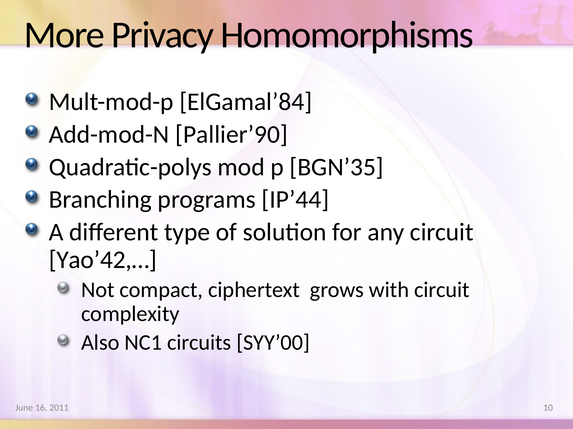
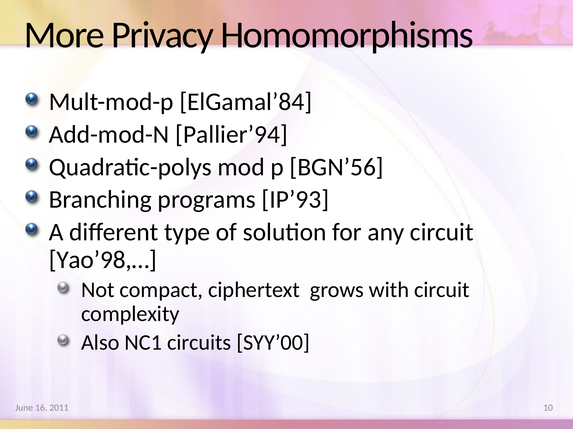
Pallier’90: Pallier’90 -> Pallier’94 (232, 135)
BGN’35: BGN’35 -> BGN’56 (337, 167)
IP’44: IP’44 -> IP’93 (295, 200)
Yao’42,…: Yao’42,… -> Yao’98,… (103, 260)
